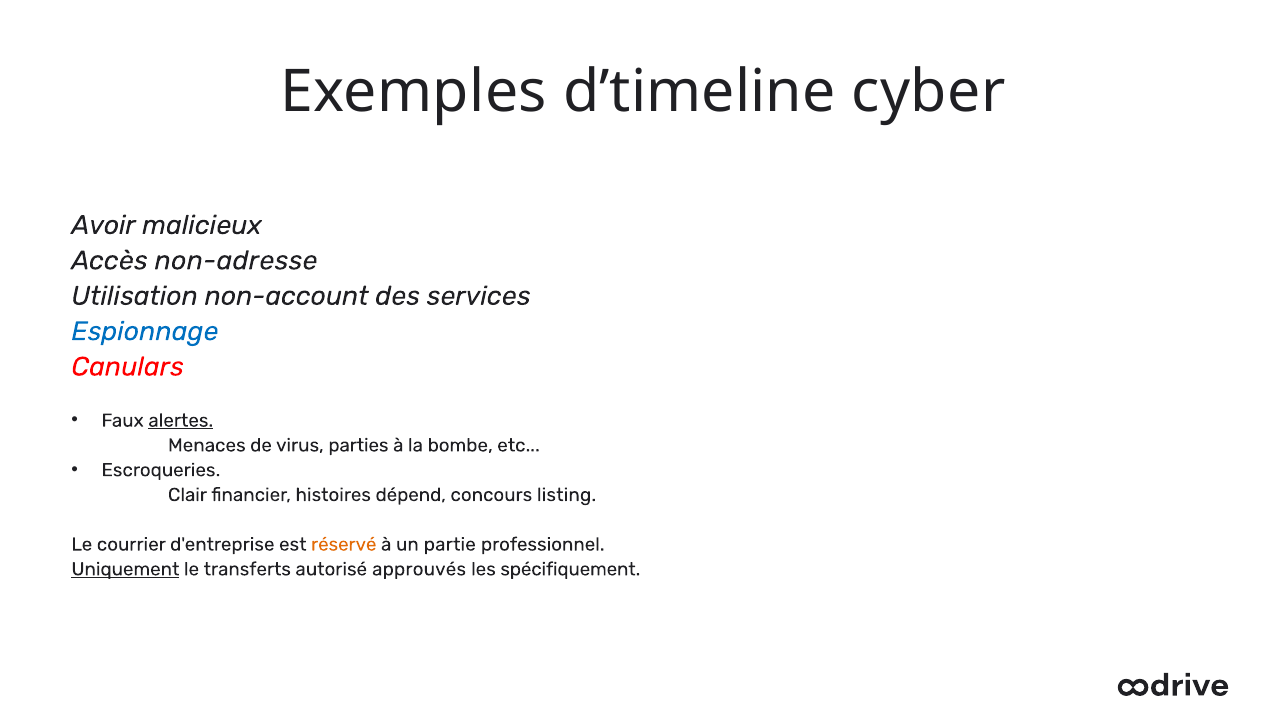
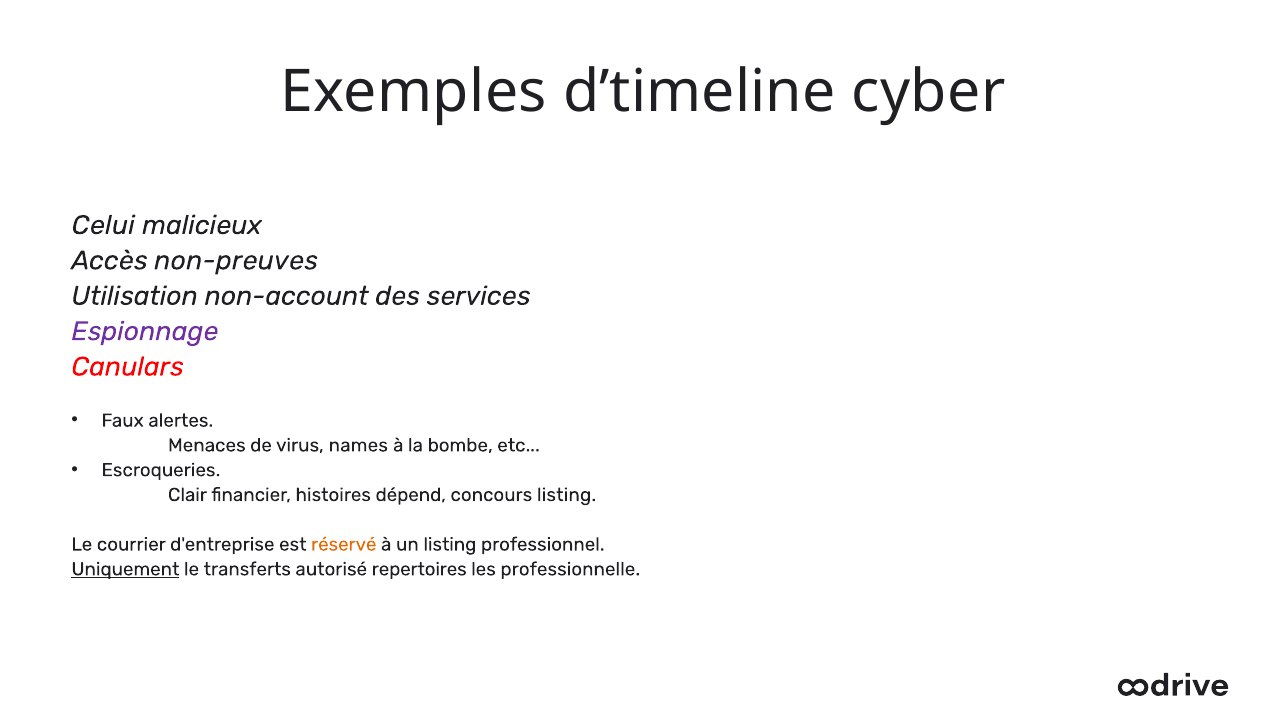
Avoir: Avoir -> Celui (103, 225)
non-adresse: non-adresse -> non-preuves (236, 261)
Espionnage colour: blue -> purple (145, 331)
alertes underline: present -> none (181, 420)
parties: parties -> names (358, 445)
un partie: partie -> listing (450, 544)
approuvés: approuvés -> repertoires (419, 569)
spécifiquement: spécifiquement -> professionnelle (570, 569)
